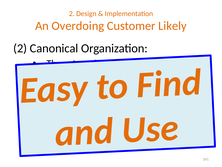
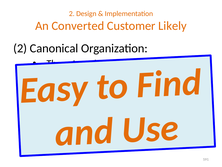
Overdoing: Overdoing -> Converted (78, 26)
